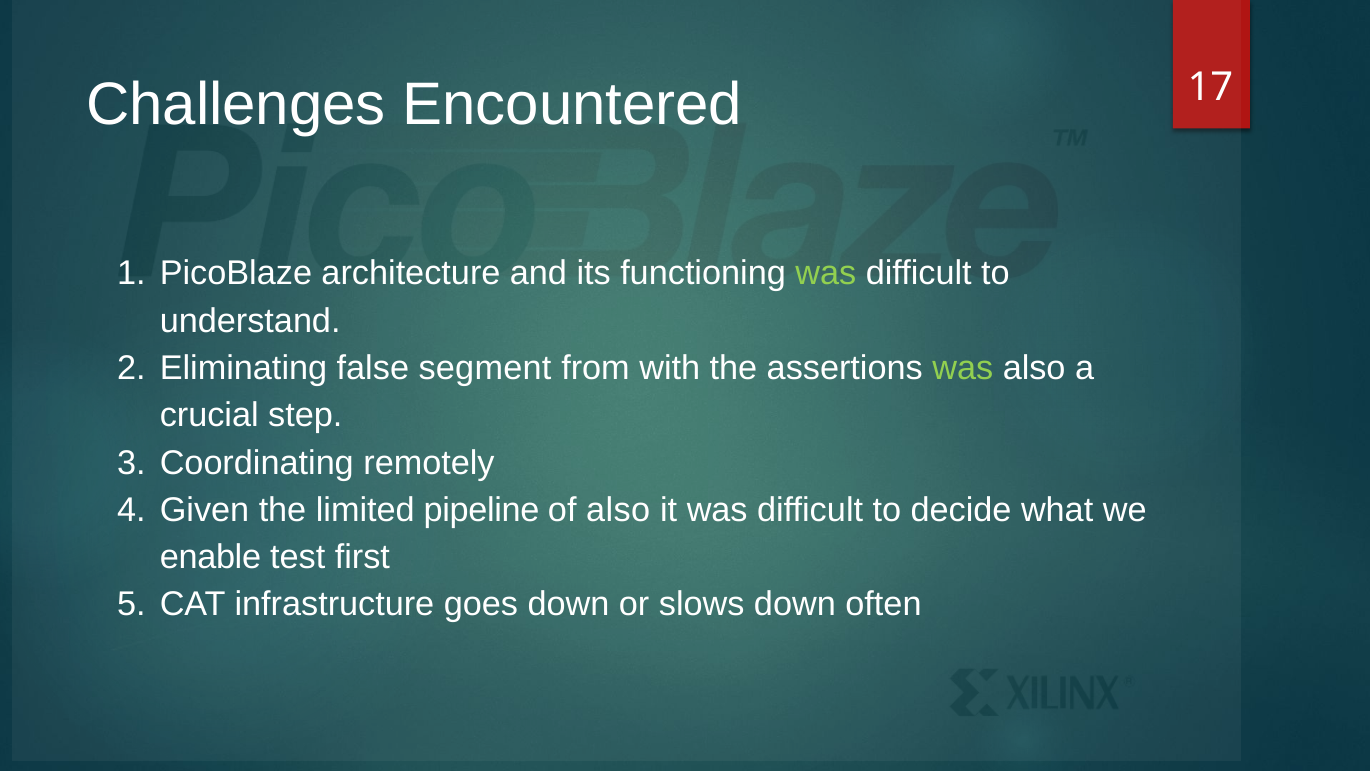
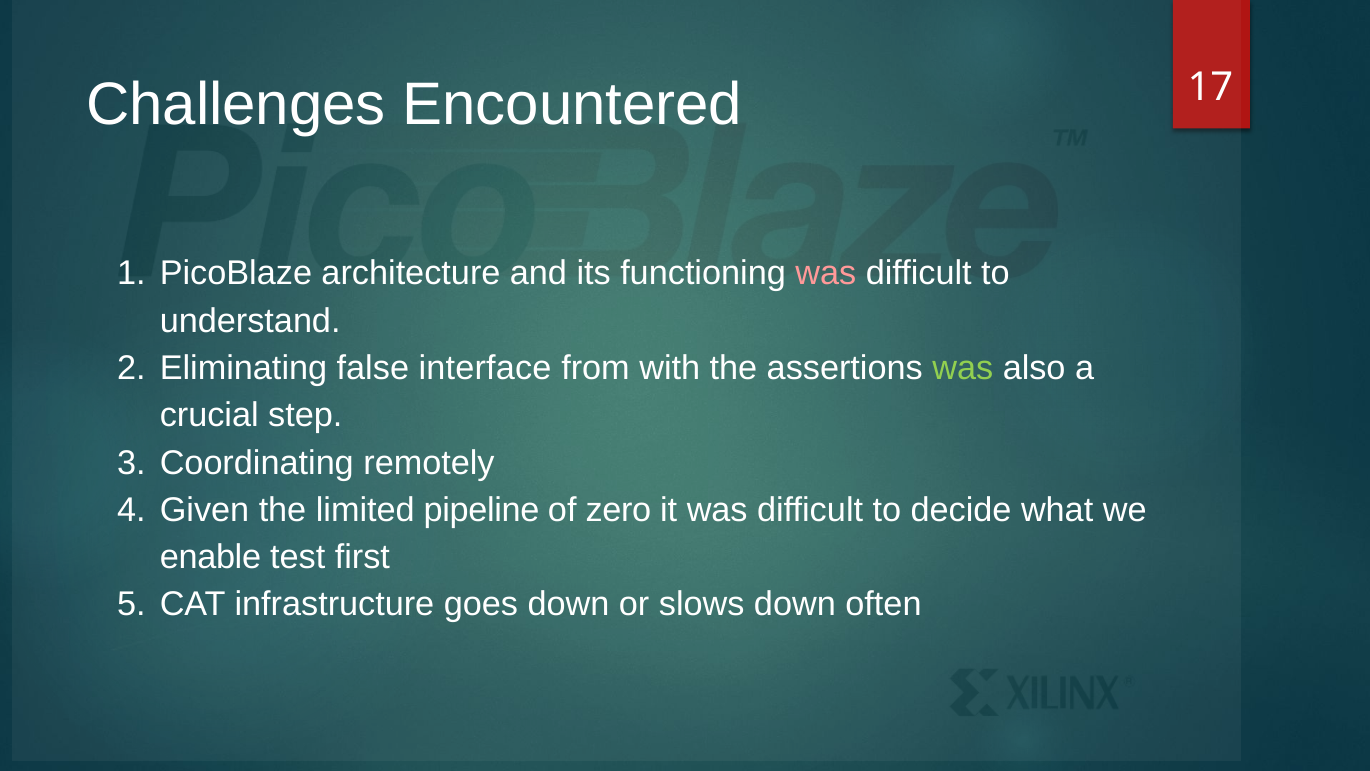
was colour: light green -> pink (826, 274)
segment: segment -> interface (485, 368)
of also: also -> zero (618, 510)
